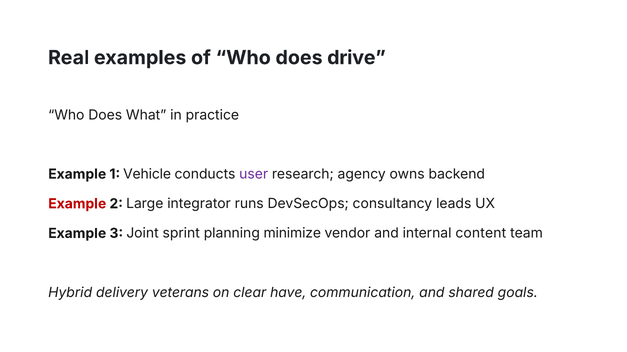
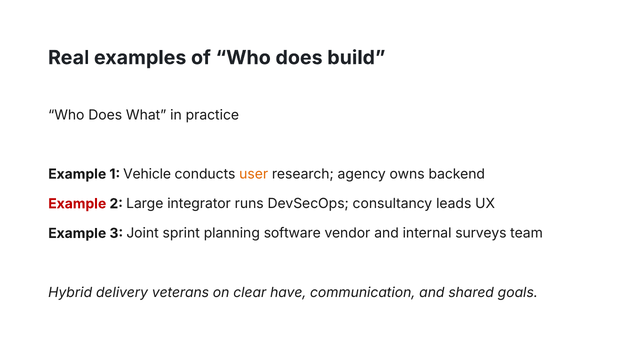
drive: drive -> build (356, 58)
user colour: purple -> orange (254, 174)
minimize: minimize -> software (292, 234)
content: content -> surveys (481, 234)
